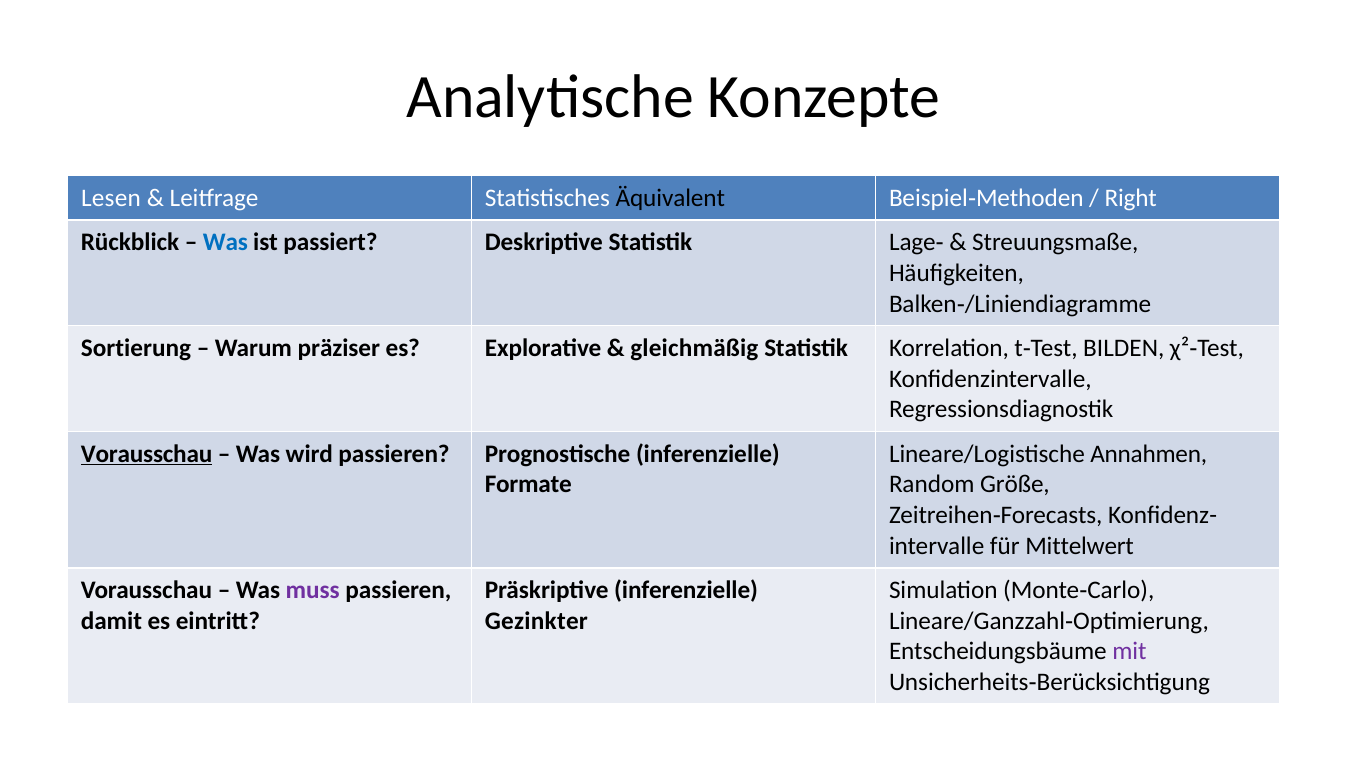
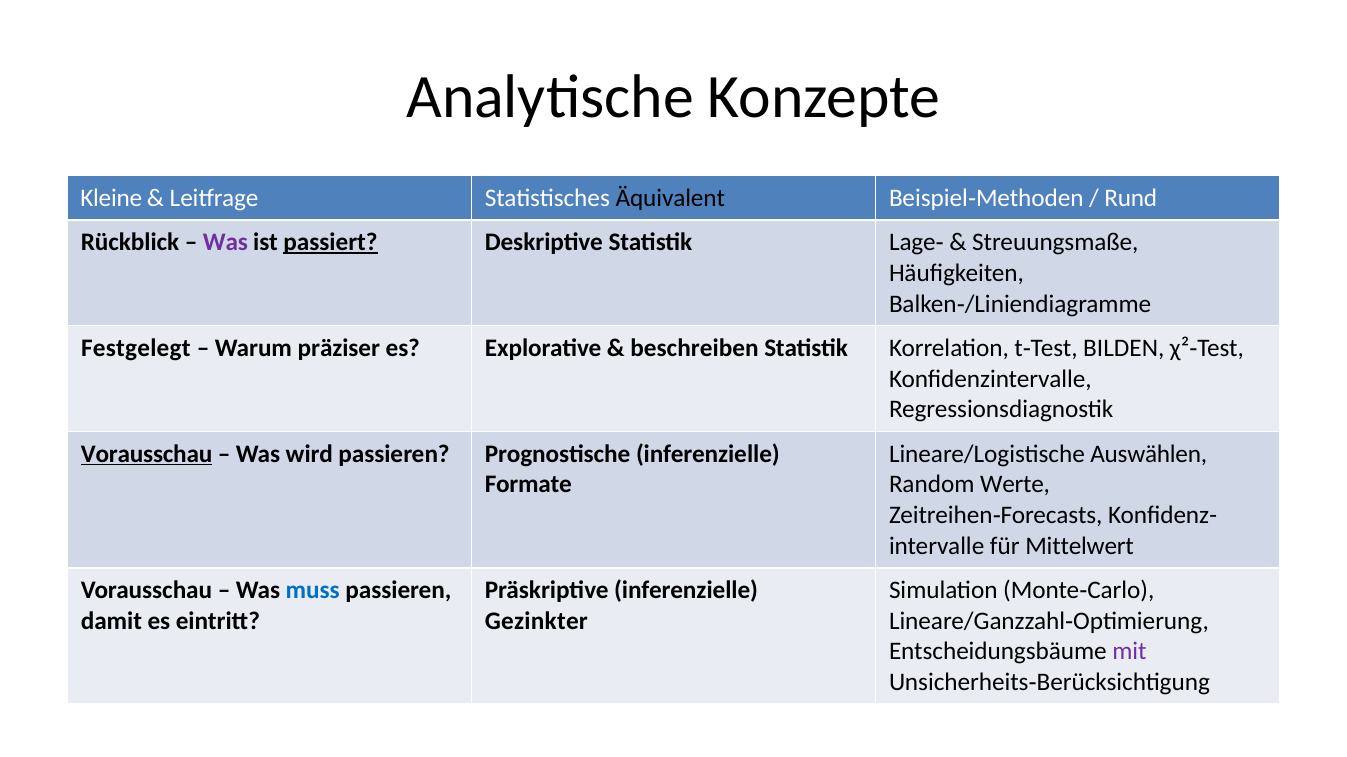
Lesen: Lesen -> Kleine (111, 198)
Right: Right -> Rund (1131, 198)
Was colour: blue -> purple (225, 243)
passiert underline: none -> present (331, 243)
Sortierung: Sortierung -> Festgelegt (136, 348)
gleichmäßig: gleichmäßig -> beschreiben (694, 348)
Annahmen: Annahmen -> Auswählen (1149, 454)
Größe: Größe -> Werte (1015, 485)
muss colour: purple -> blue (313, 591)
